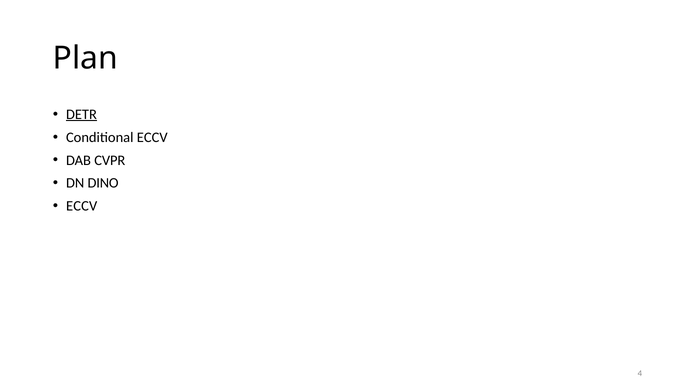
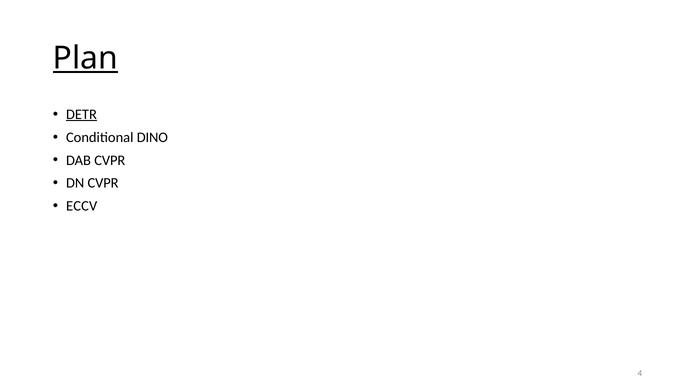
Plan underline: none -> present (85, 58)
Conditional ECCV: ECCV -> DINO (152, 137)
DN DINO: DINO -> CVPR (103, 183)
